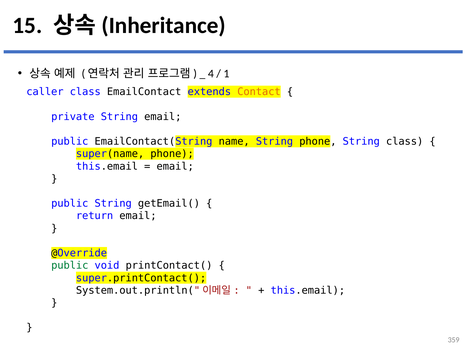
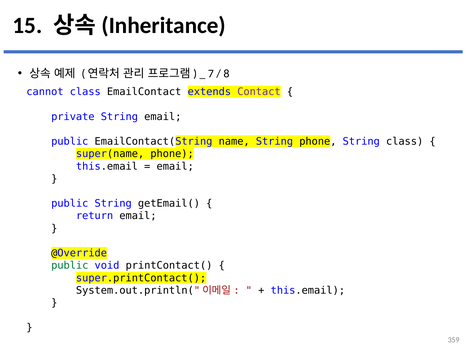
4: 4 -> 7 (211, 74)
1: 1 -> 8 (226, 74)
caller: caller -> cannot (45, 92)
Contact colour: orange -> purple (259, 92)
